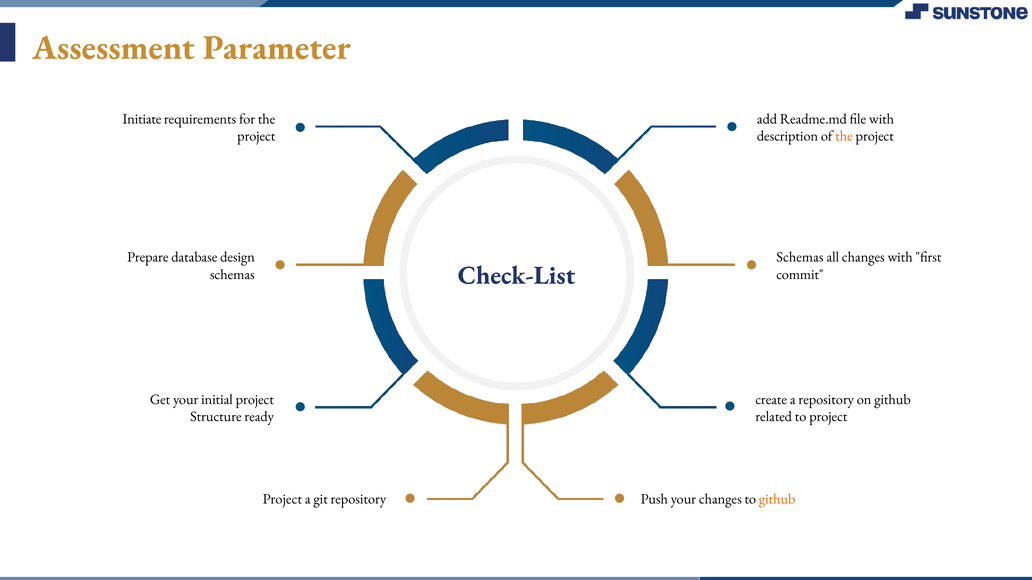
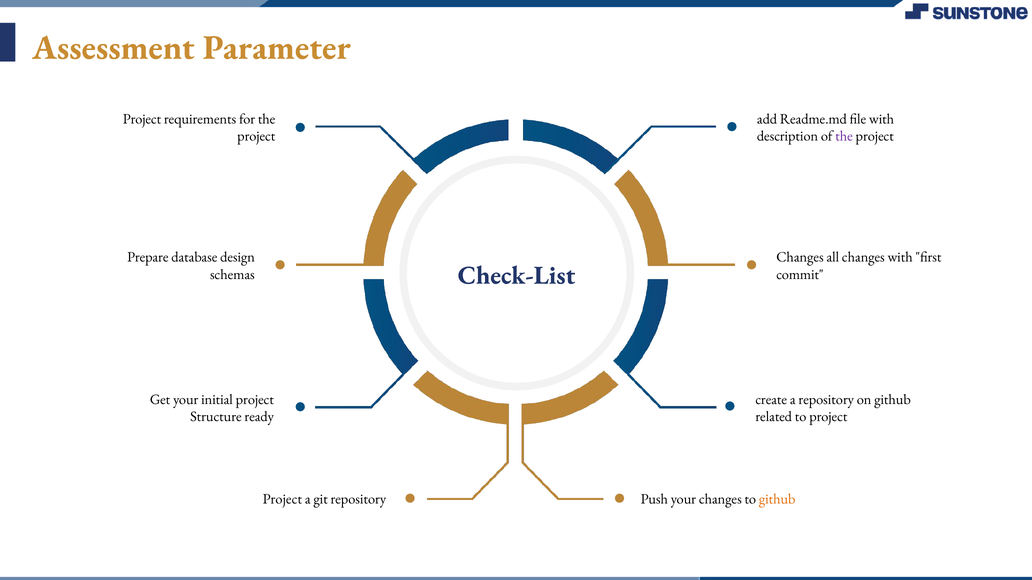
Initiate: Initiate -> Project (142, 119)
the colour: orange -> purple (844, 136)
Schemas: Schemas -> Changes (800, 257)
